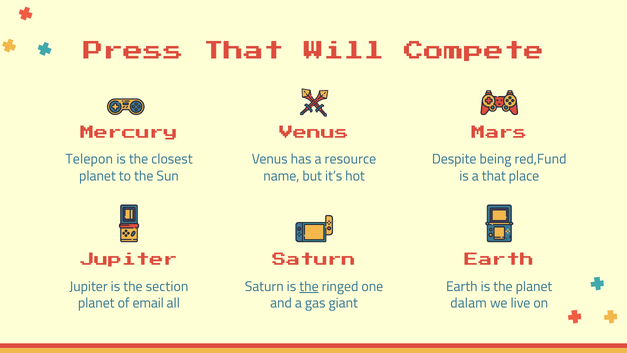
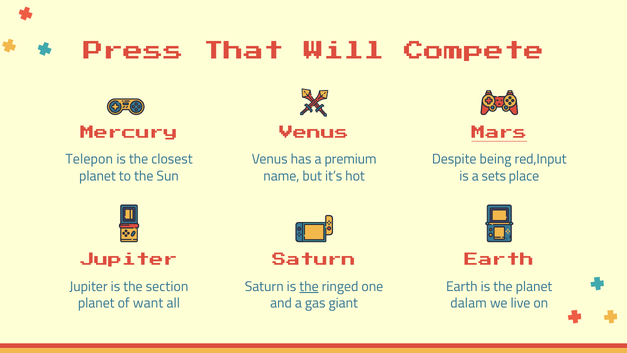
Mars underline: none -> present (499, 135)
resource: resource -> premium (351, 159)
red,Fund: red,Fund -> red,Input (541, 159)
a that: that -> sets (494, 176)
email: email -> want (148, 303)
